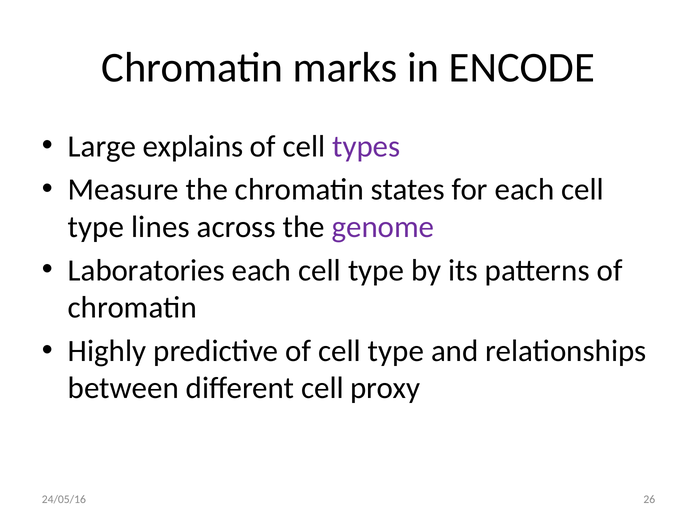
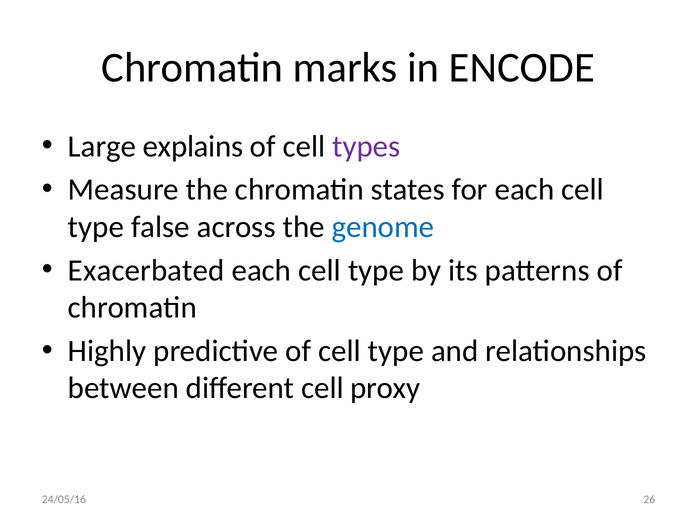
lines: lines -> false (160, 227)
genome colour: purple -> blue (383, 227)
Laboratories: Laboratories -> Exacerbated (146, 270)
